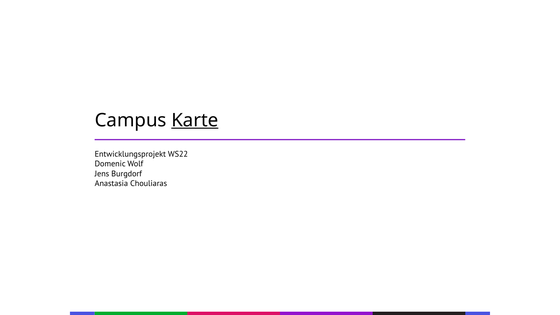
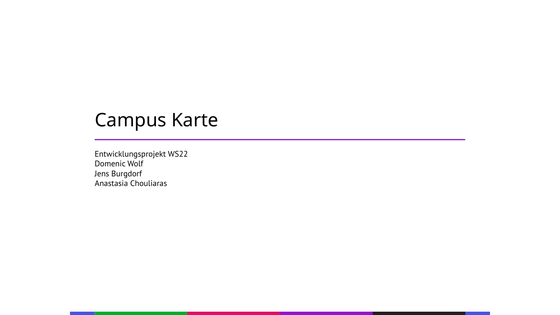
Karte underline: present -> none (195, 120)
